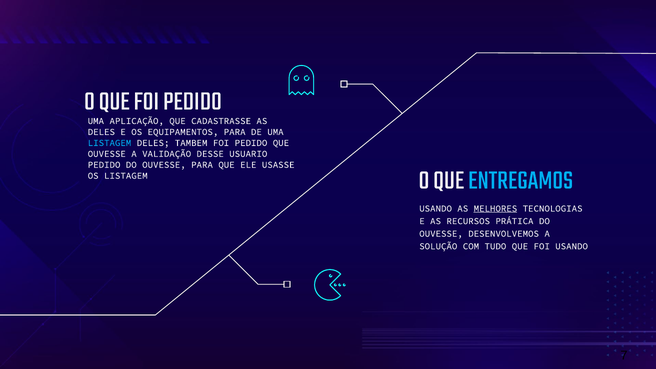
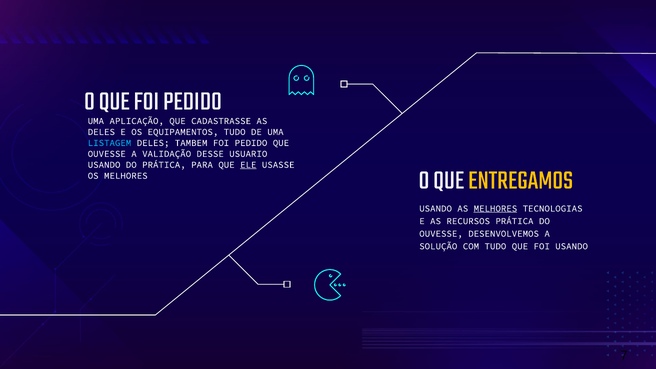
EQUIPAMENTOS PARA: PARA -> TUDO (235, 132)
PEDIDO: PEDIDO -> USANDO (104, 165)
OUVESSE: OUVESSE -> PRÁTICA (164, 165)
ELE underline: none -> present (248, 165)
ENTREGAMOS colour: light blue -> yellow (521, 180)
OS LISTAGEM: LISTAGEM -> MELHORES (126, 176)
